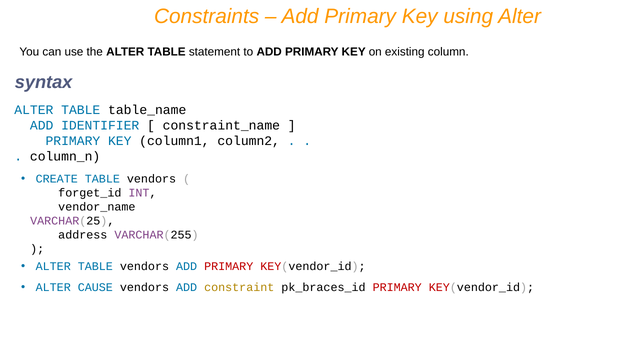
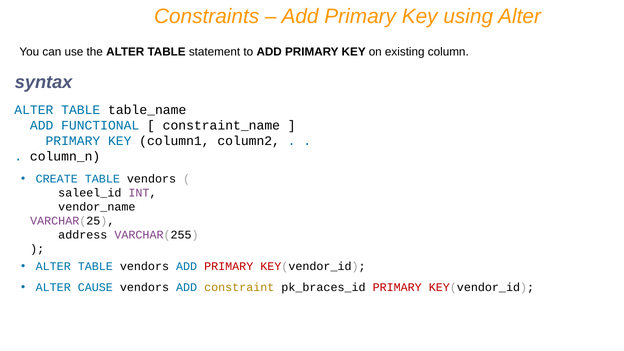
IDENTIFIER: IDENTIFIER -> FUNCTIONAL (100, 125)
forget_id: forget_id -> saleel_id (90, 193)
